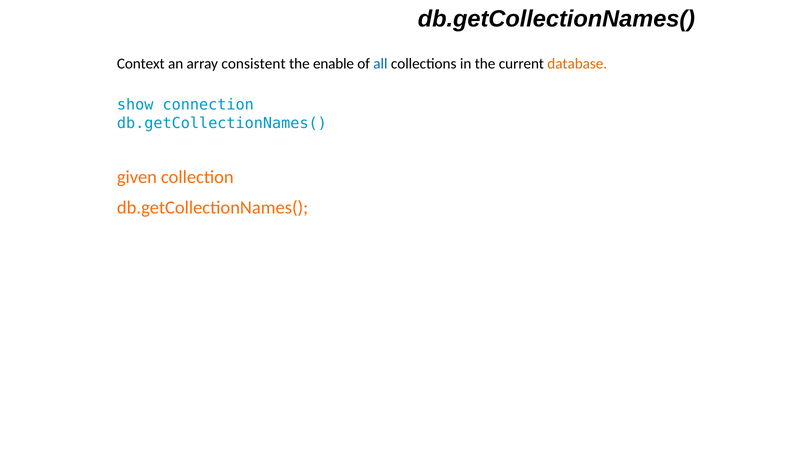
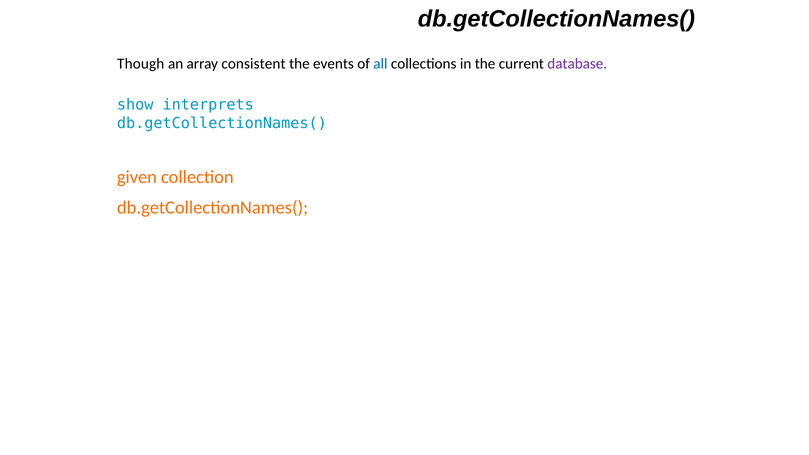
Context: Context -> Though (141, 64)
enable: enable -> events (333, 64)
database colour: orange -> purple (577, 64)
connection: connection -> interprets (208, 105)
